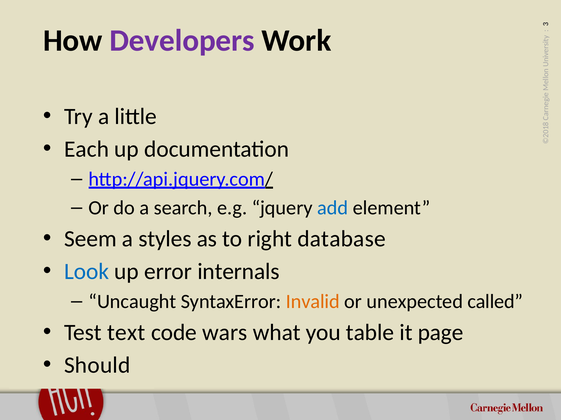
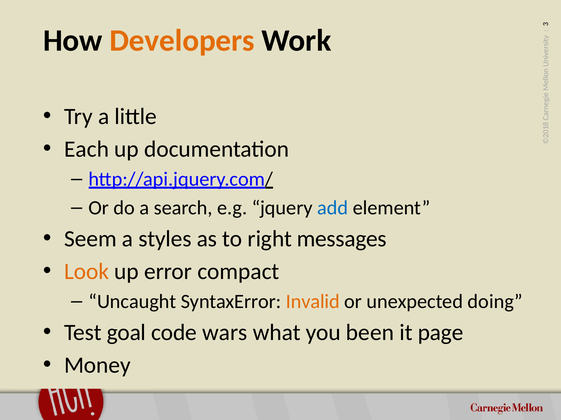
Developers colour: purple -> orange (182, 41)
database: database -> messages (342, 239)
Look colour: blue -> orange (87, 272)
internals: internals -> compact (238, 272)
called: called -> doing (495, 302)
text: text -> goal (126, 333)
table: table -> been (370, 333)
Should: Should -> Money (97, 366)
